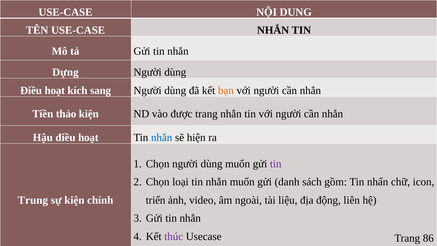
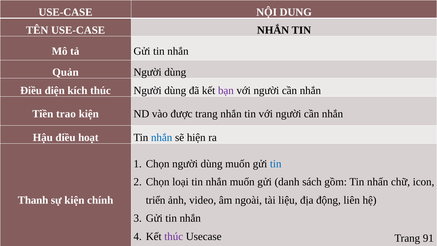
Dựng: Dựng -> Quản (65, 72)
hoạt: hoạt -> điện (55, 90)
kích sang: sang -> thúc (101, 90)
bạn colour: orange -> purple (226, 90)
thảo: thảo -> trao (66, 114)
tin colour: purple -> blue (276, 164)
Trung: Trung -> Thanh (33, 200)
86: 86 -> 91 (428, 238)
